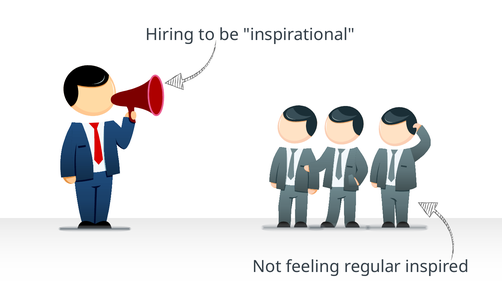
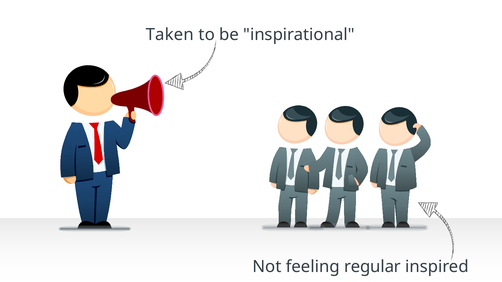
Hiring: Hiring -> Taken (170, 35)
